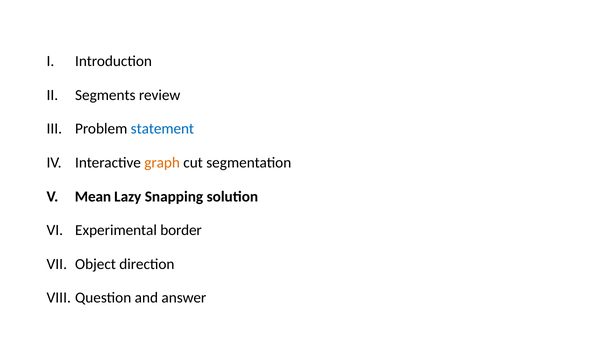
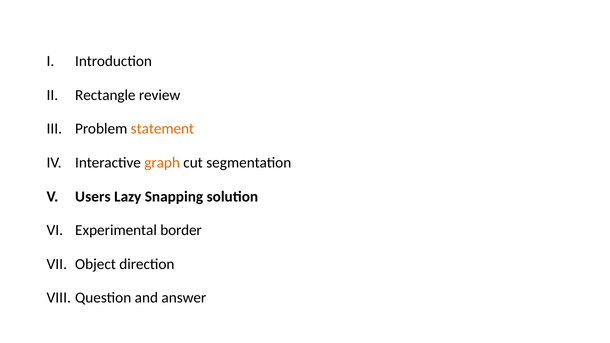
Segments: Segments -> Rectangle (105, 95)
statement colour: blue -> orange (162, 129)
Mean: Mean -> Users (93, 197)
